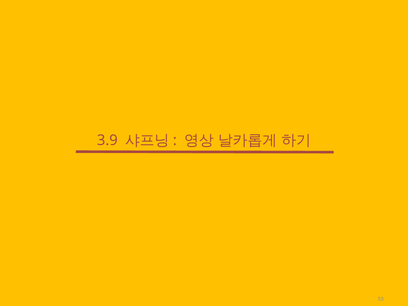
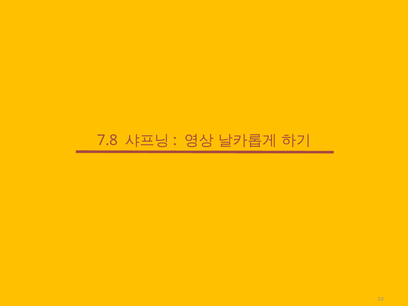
3.9: 3.9 -> 7.8 (107, 140)
